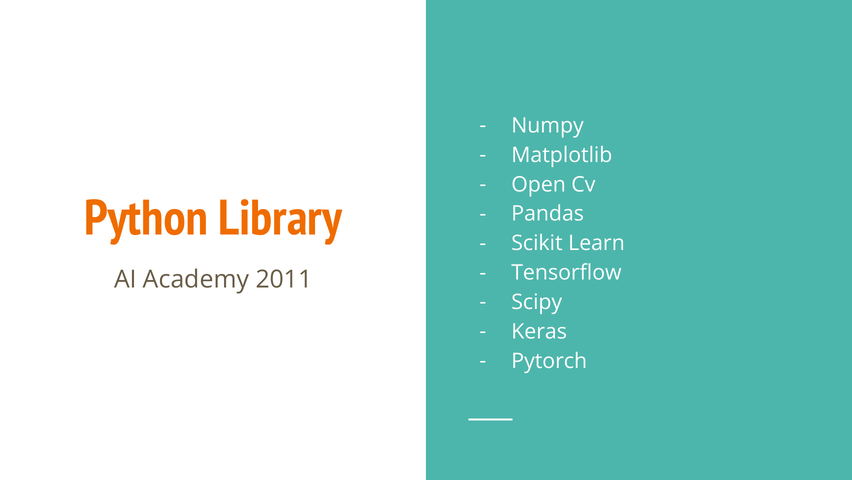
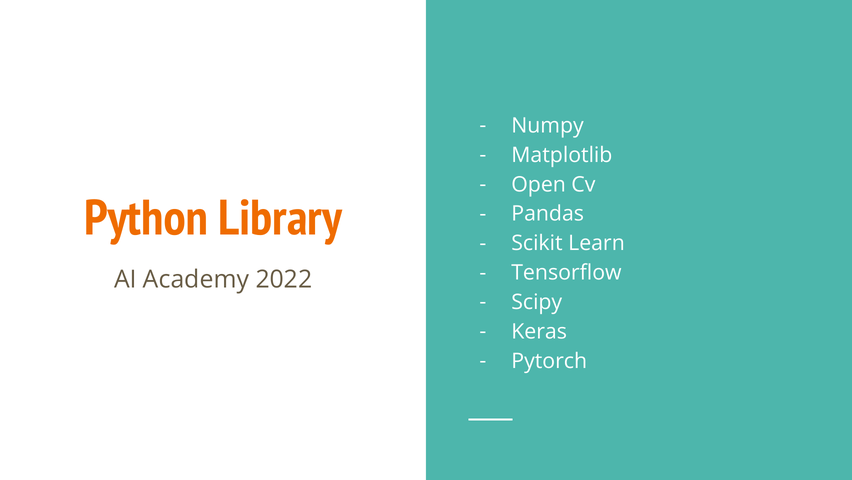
2011: 2011 -> 2022 (284, 279)
